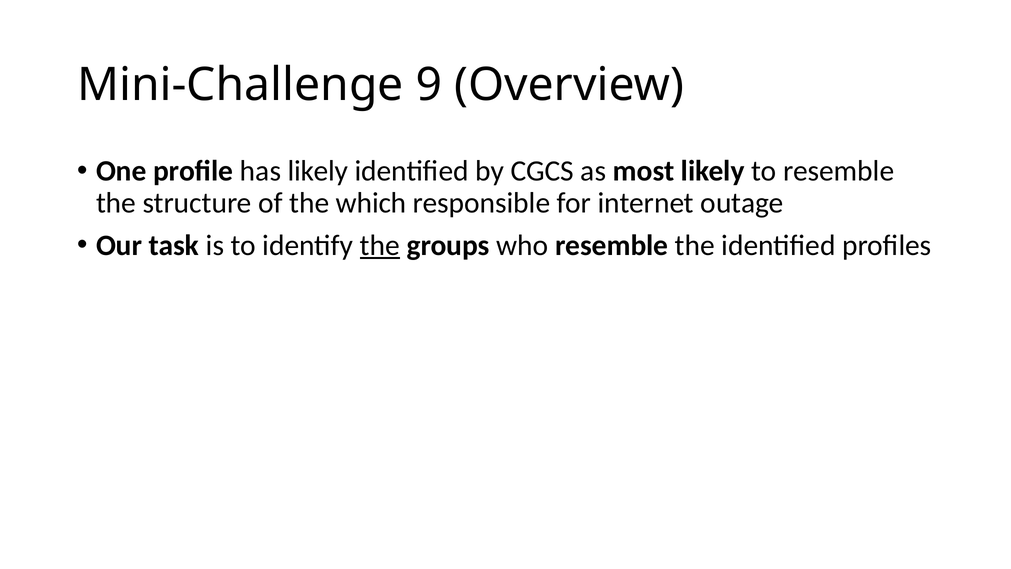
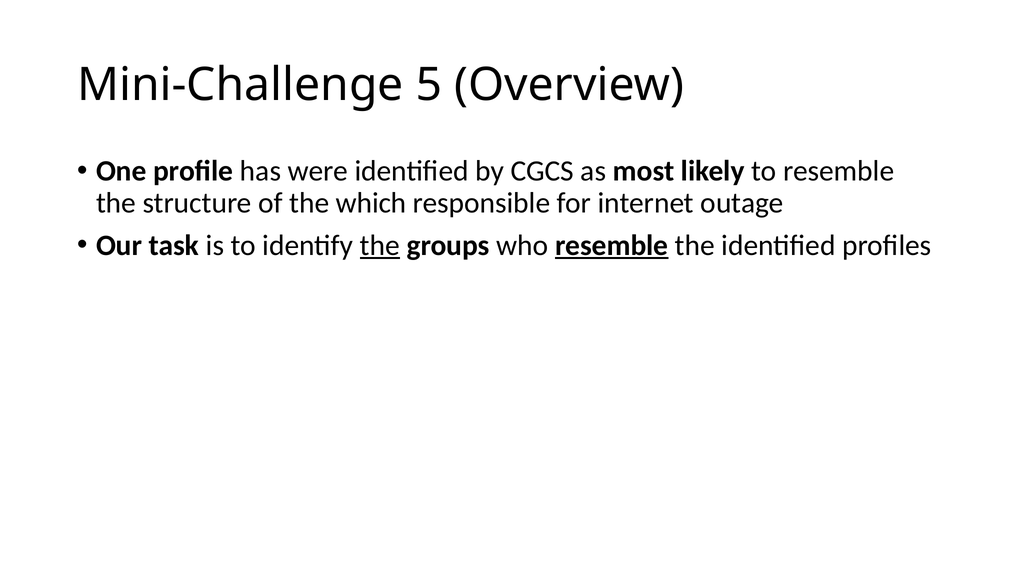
9: 9 -> 5 (429, 85)
has likely: likely -> were (318, 171)
resemble underline: none -> present (612, 245)
